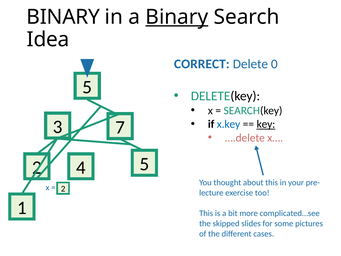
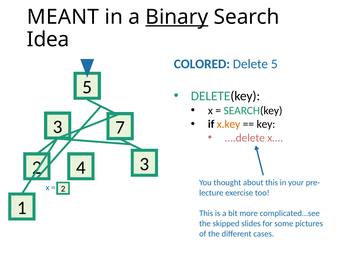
BINARY: BINARY -> MEANT (63, 17)
CORRECT: CORRECT -> COLORED (202, 64)
Delete 0: 0 -> 5 (274, 64)
x.key colour: blue -> orange (229, 124)
key underline: present -> none (266, 124)
5: 5 -> 3 (144, 164)
